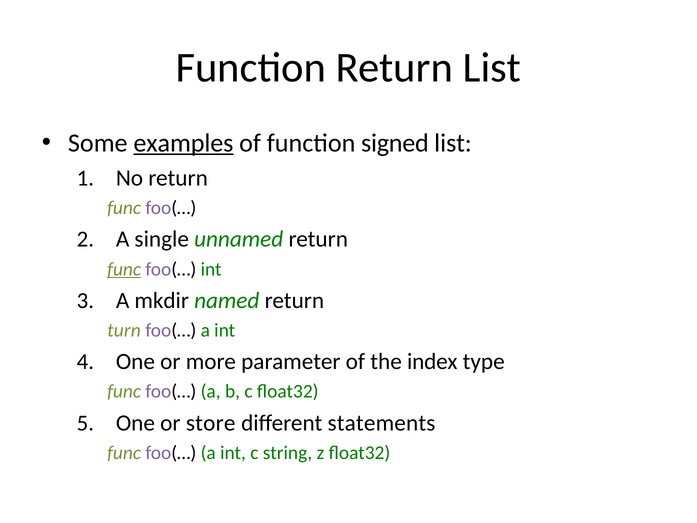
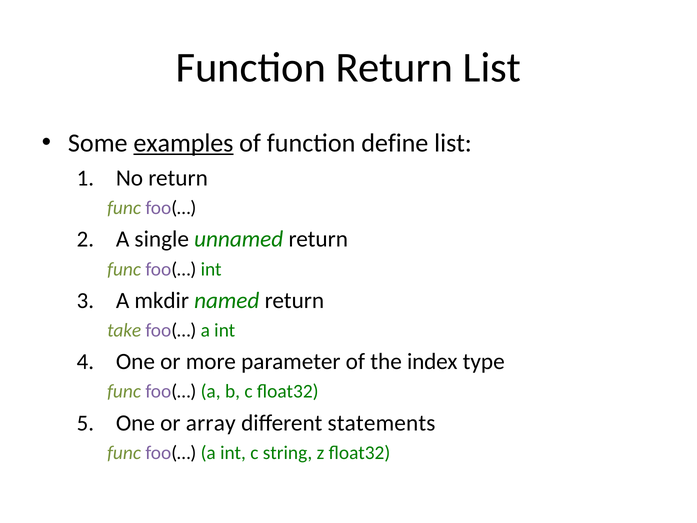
signed: signed -> define (395, 143)
func underline: present -> none (124, 269)
turn: turn -> take (124, 330)
store: store -> array (211, 423)
